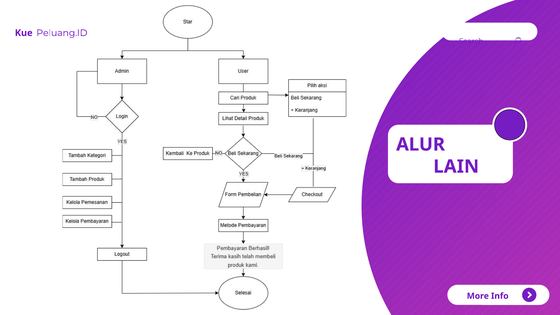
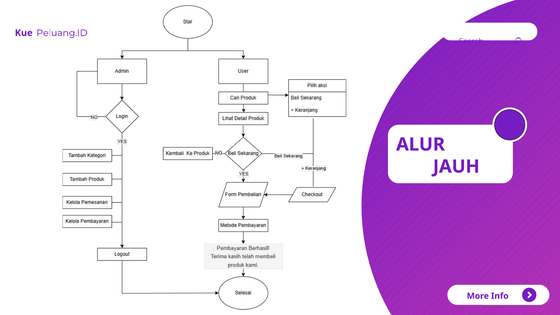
LAIN: LAIN -> JAUH (456, 167)
